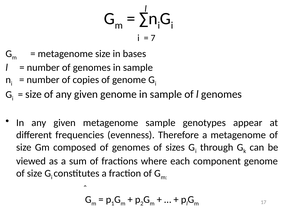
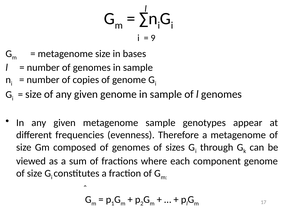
7: 7 -> 9 (153, 38)
